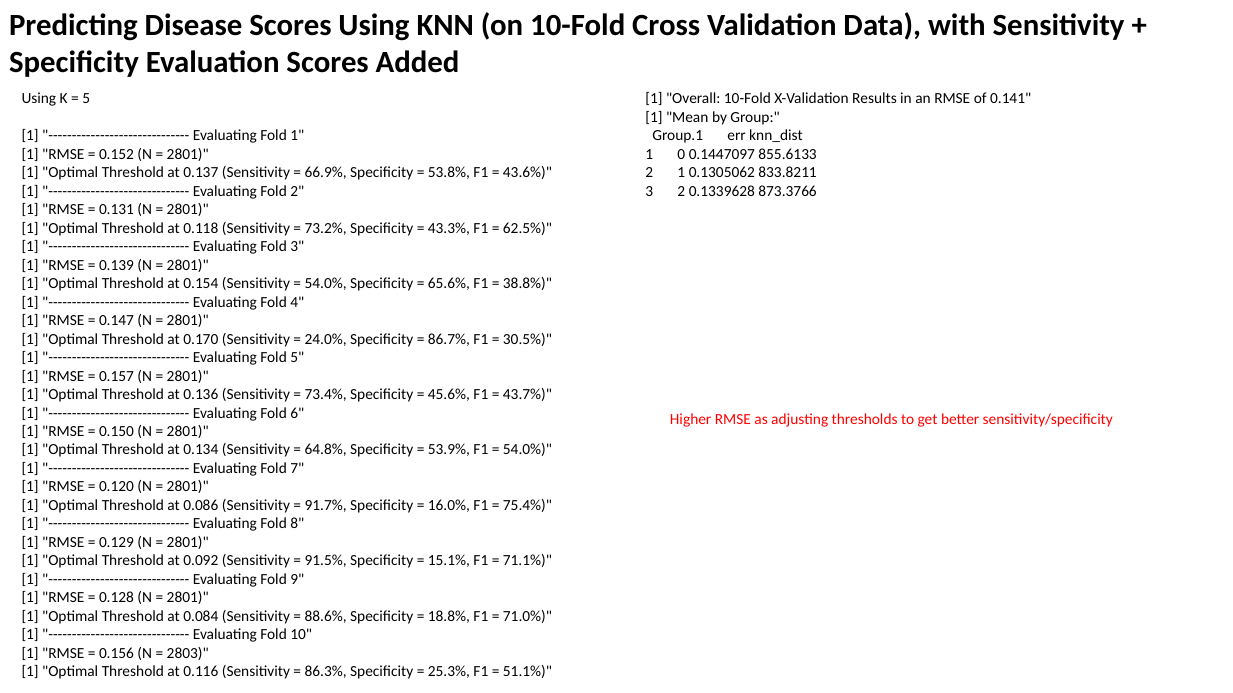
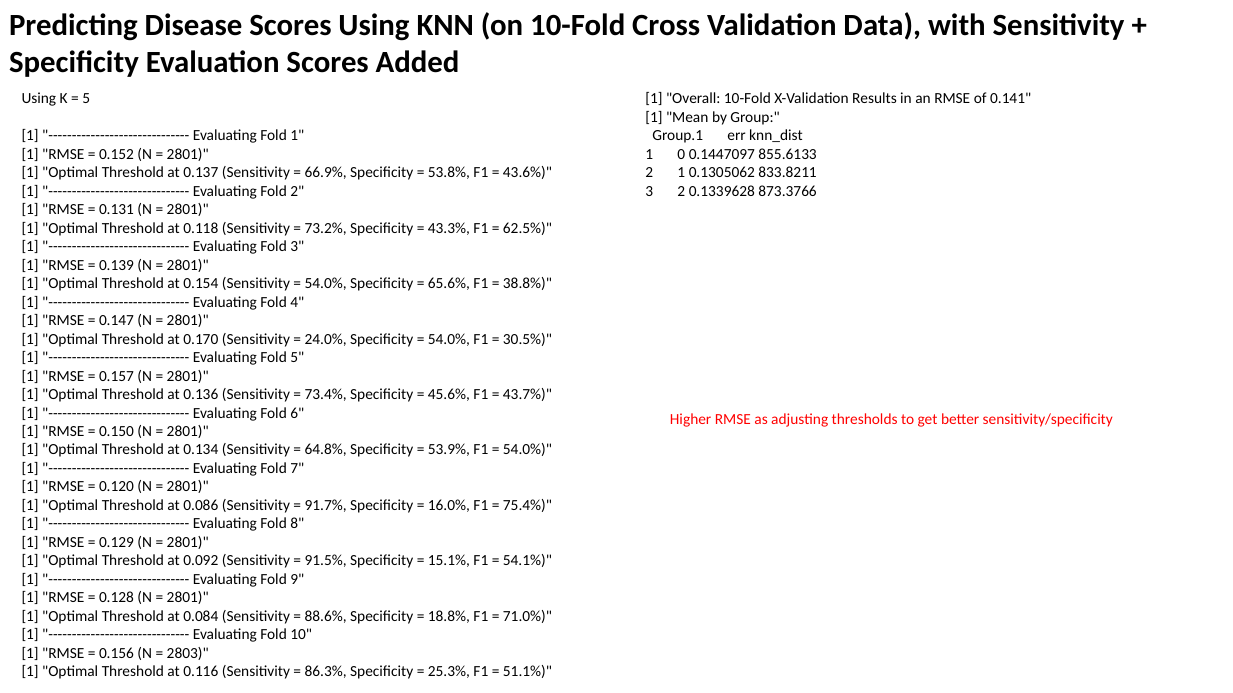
86.7%: 86.7% -> 54.0% (449, 339)
71.1%: 71.1% -> 54.1% (527, 561)
